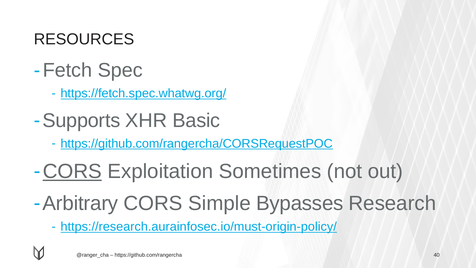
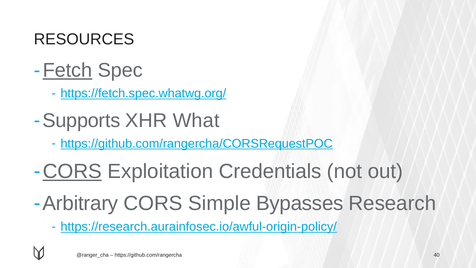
Fetch underline: none -> present (67, 70)
Basic: Basic -> What (196, 121)
Sometimes: Sometimes -> Credentials (270, 171)
https://research.aurainfosec.io/must-origin-policy/: https://research.aurainfosec.io/must-origin-policy/ -> https://research.aurainfosec.io/awful-origin-policy/ (199, 227)
